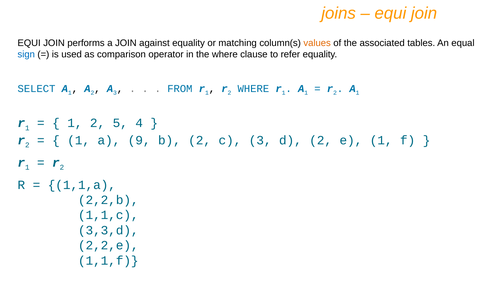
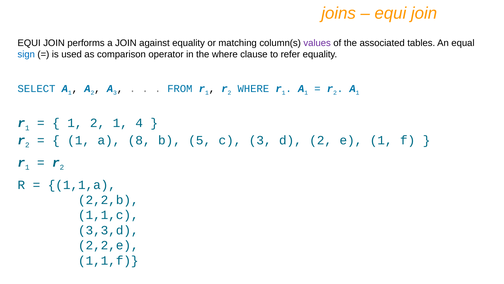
values colour: orange -> purple (317, 43)
2 5: 5 -> 1 (120, 123)
9: 9 -> 8 (139, 140)
b 2: 2 -> 5 (200, 140)
